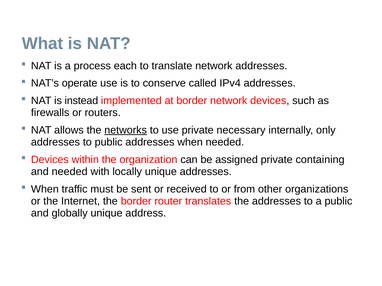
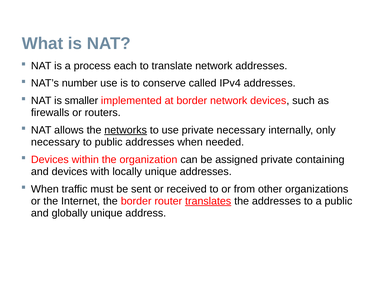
operate: operate -> number (80, 83)
instead: instead -> smaller (81, 101)
addresses: addresses -> necessary (55, 142)
and needed: needed -> devices (70, 172)
translates underline: none -> present (208, 201)
